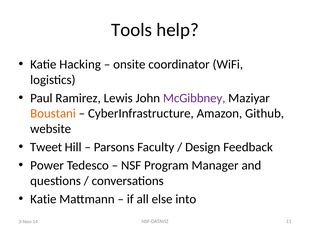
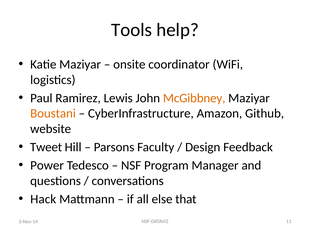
Katie Hacking: Hacking -> Maziyar (80, 64)
McGibbney colour: purple -> orange (194, 98)
Katie: Katie -> Hack (43, 199)
into: into -> that (186, 199)
